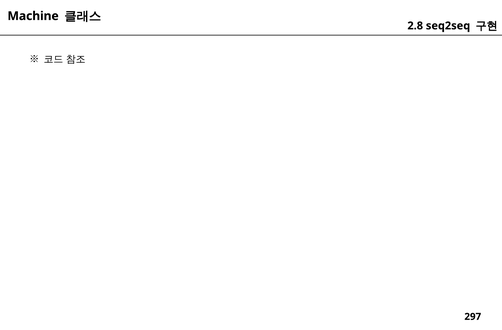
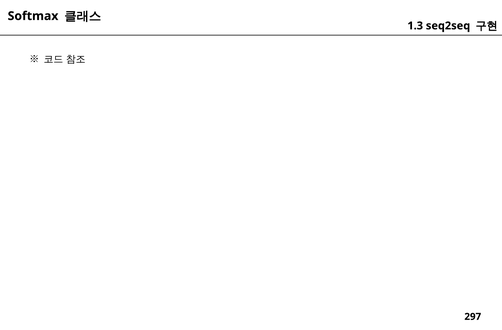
Machine: Machine -> Softmax (33, 16)
2.8: 2.8 -> 1.3 (415, 26)
